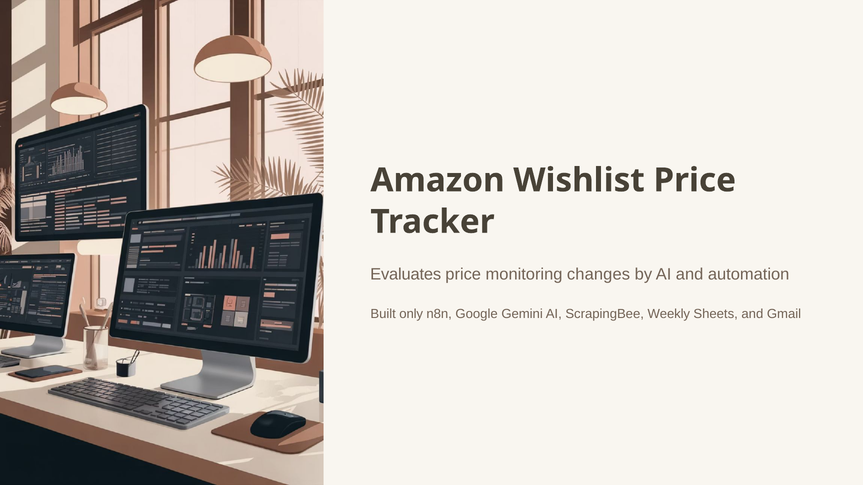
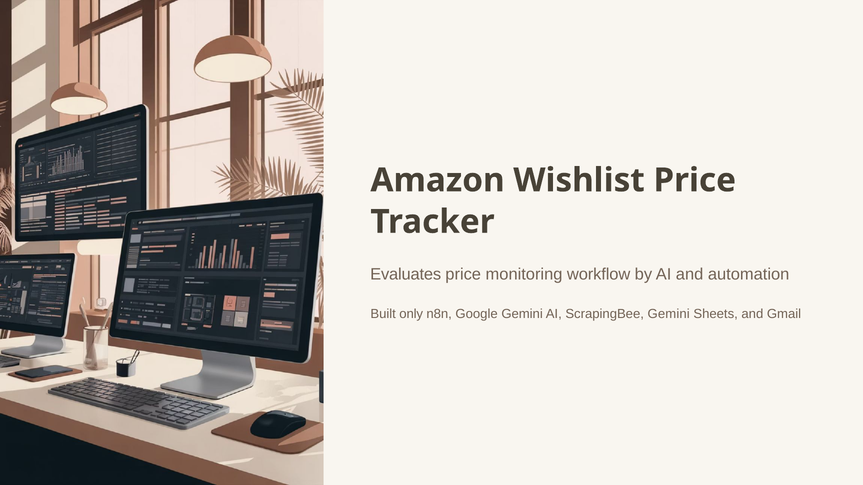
changes: changes -> workflow (599, 275)
ScrapingBee Weekly: Weekly -> Gemini (669, 314)
